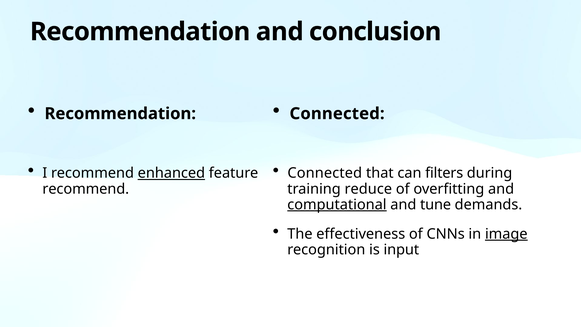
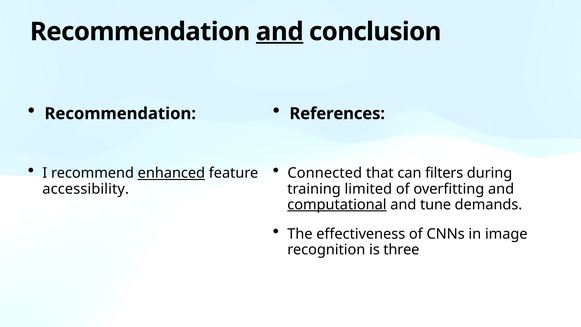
and underline: none -> present (280, 32)
Connected: Connected -> References (337, 114)
recommend: recommend -> accessibility (86, 189)
reduce: reduce -> limited (368, 189)
image underline: present -> none (506, 234)
input: input -> three (401, 249)
